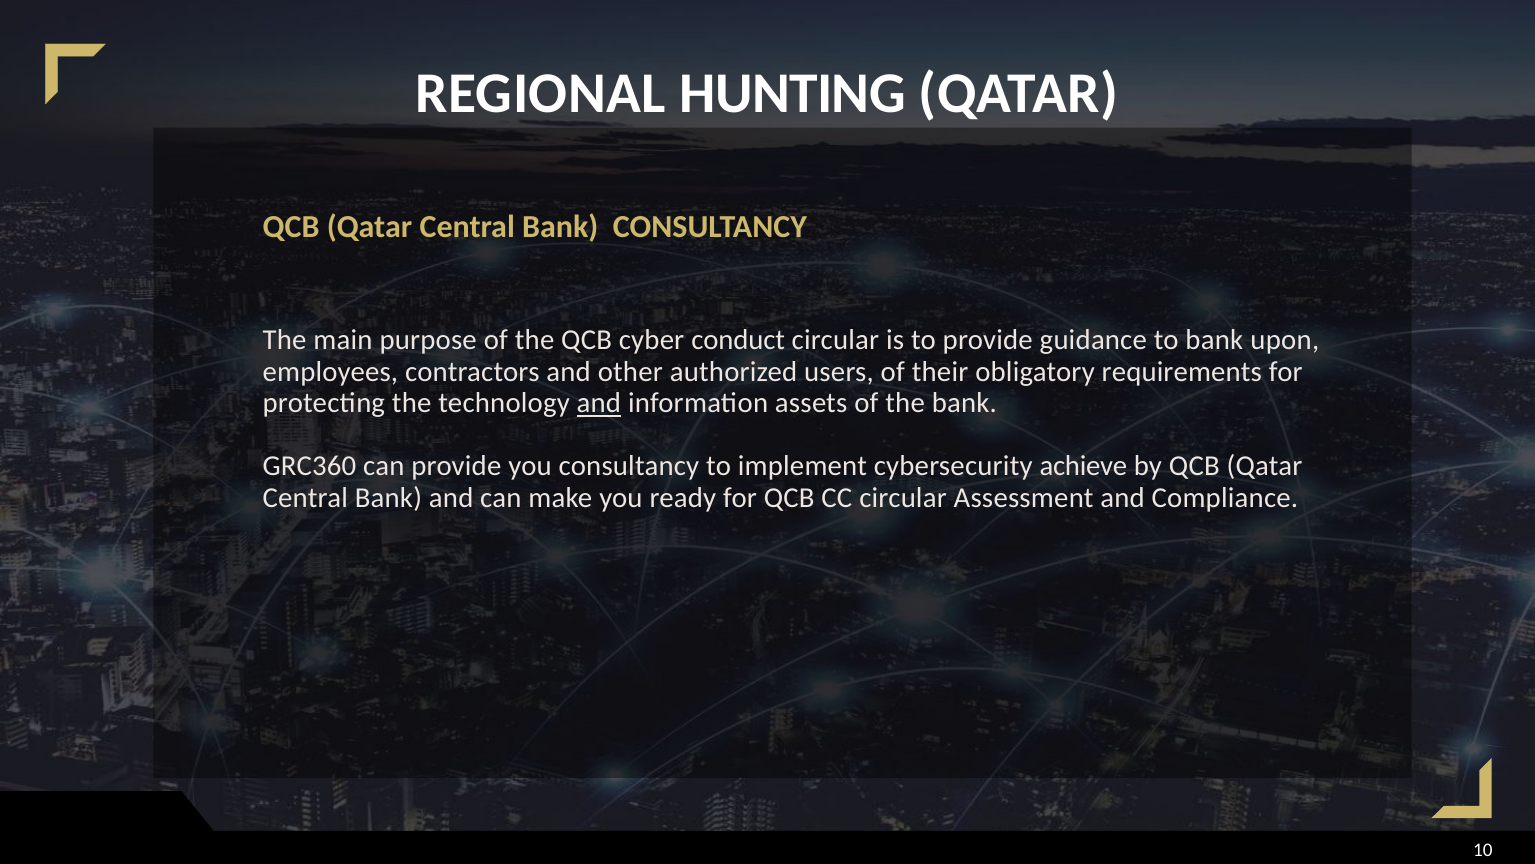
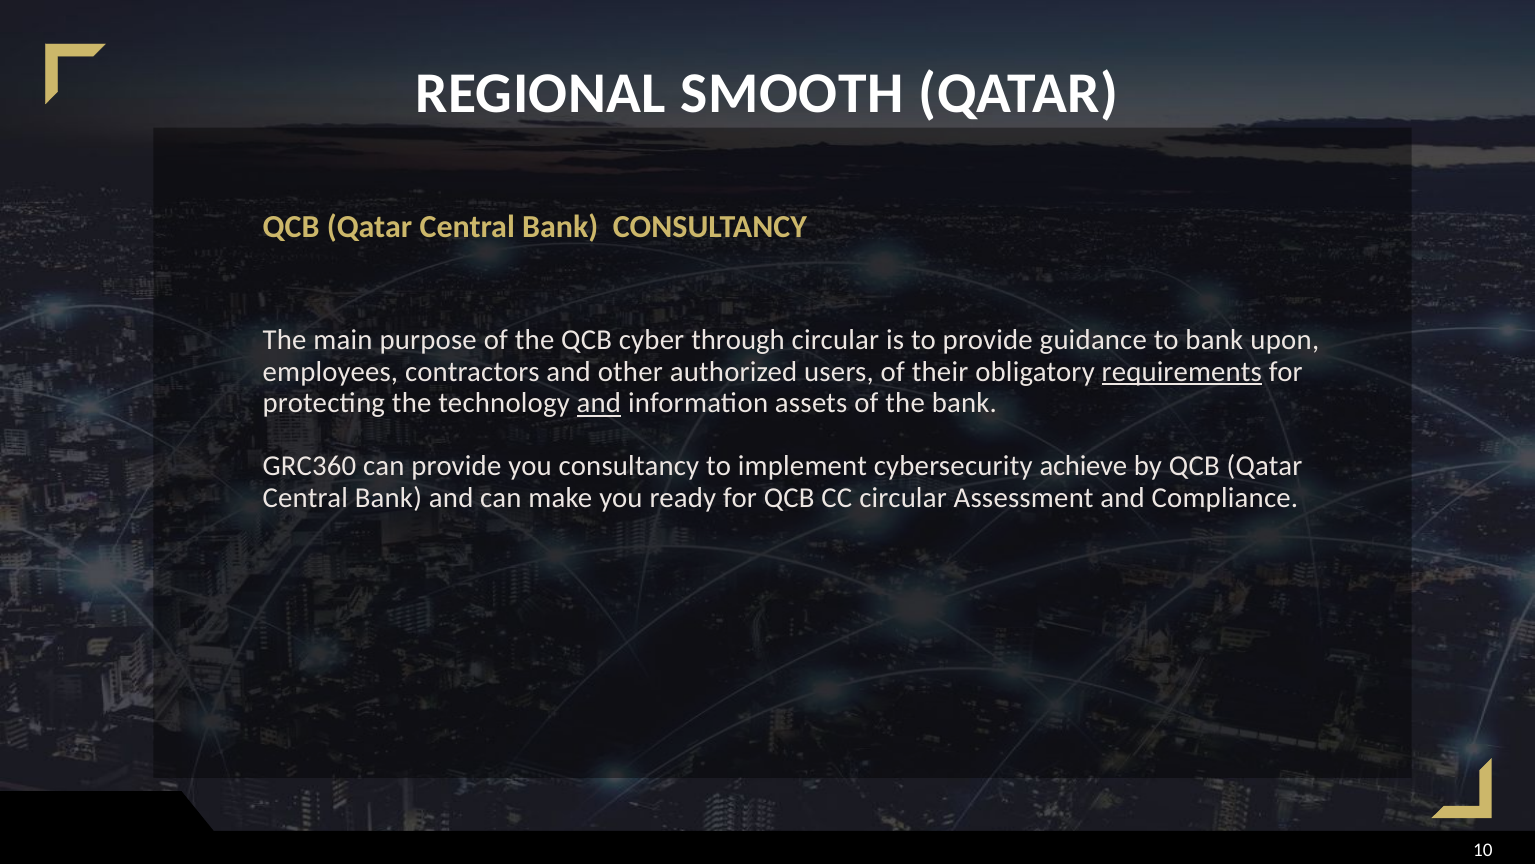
HUNTING: HUNTING -> SMOOTH (792, 94)
conduct: conduct -> through (738, 340)
requirements underline: none -> present (1182, 372)
